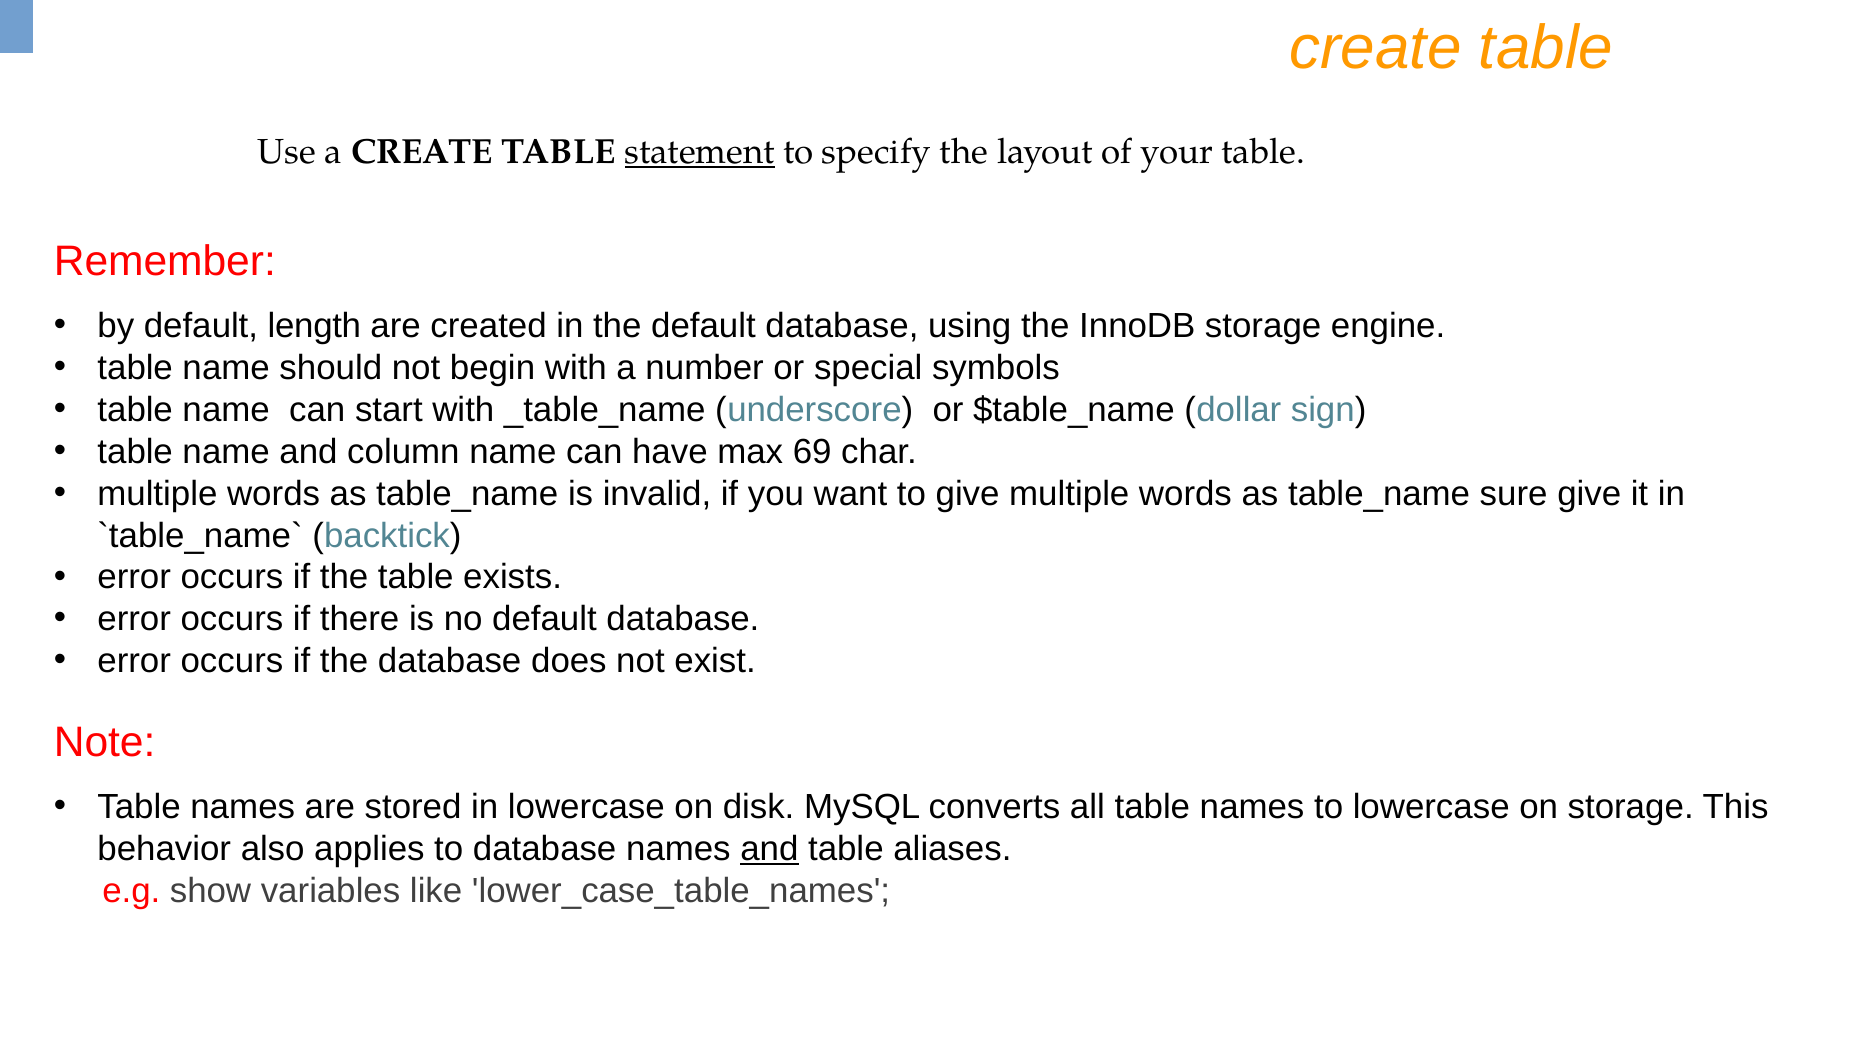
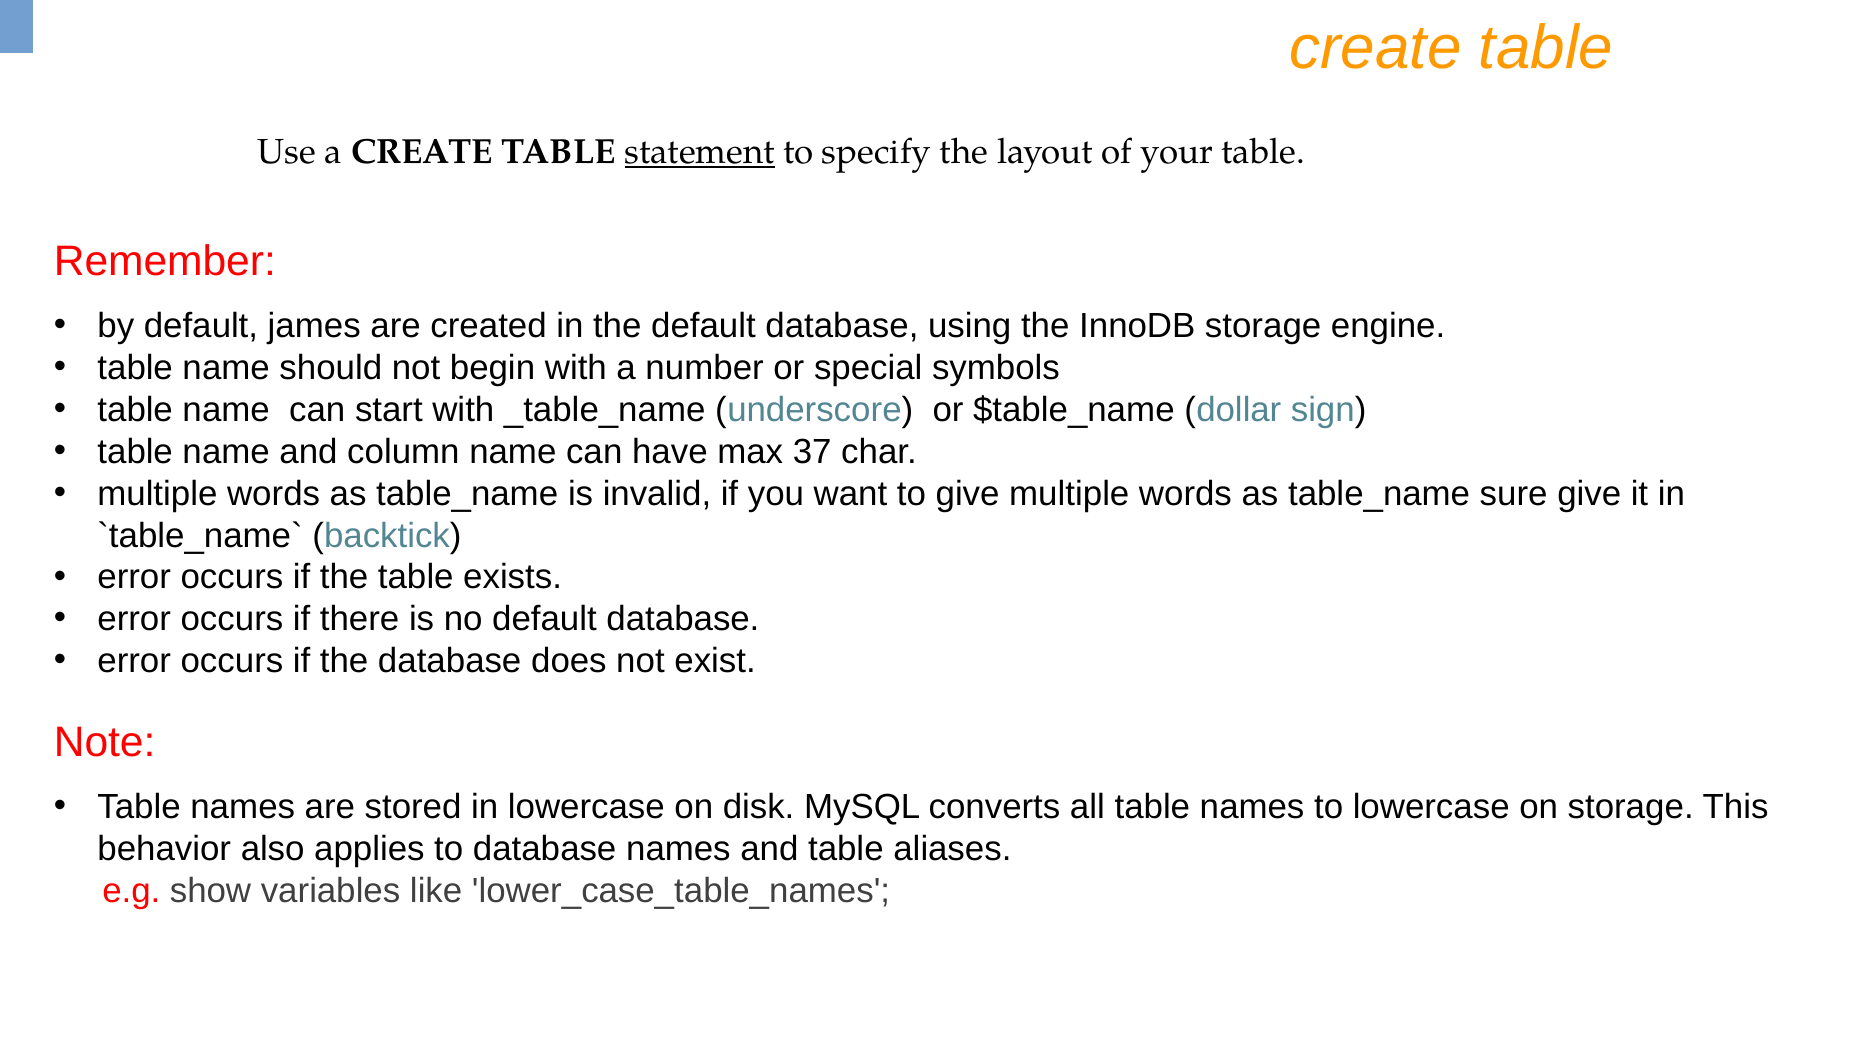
length: length -> james (314, 326)
69: 69 -> 37 (812, 452)
and underline: present -> none (769, 849)
